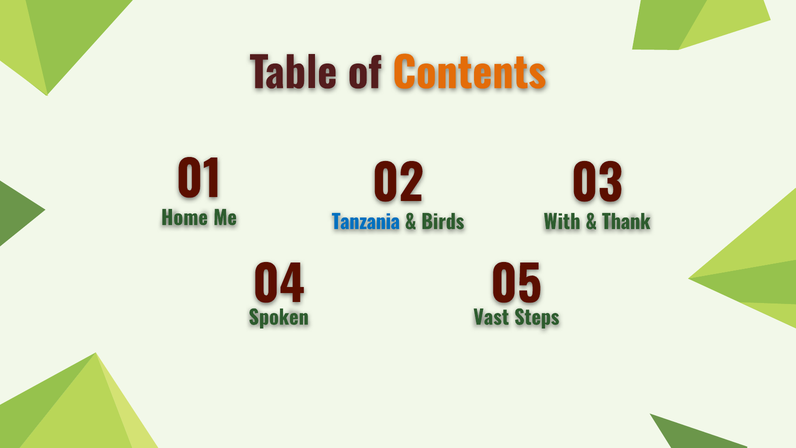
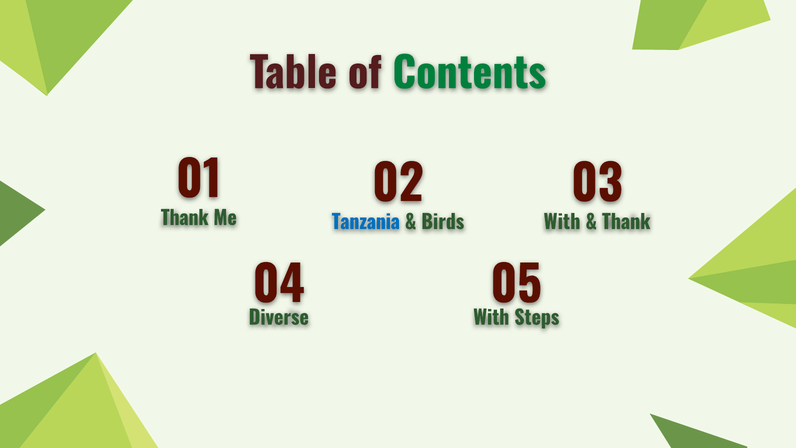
Contents colour: orange -> green (469, 74)
Home: Home -> Thank (185, 218)
Spoken: Spoken -> Diverse (279, 318)
Vast: Vast -> With (491, 318)
